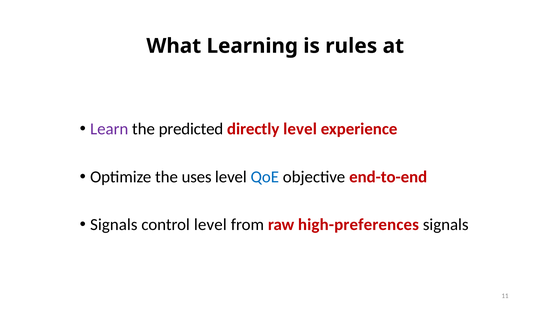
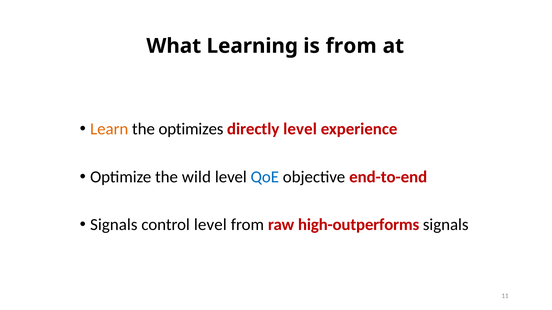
is rules: rules -> from (351, 46)
Learn colour: purple -> orange (109, 129)
predicted: predicted -> optimizes (191, 129)
uses: uses -> wild (196, 177)
high-preferences: high-preferences -> high-outperforms (359, 225)
